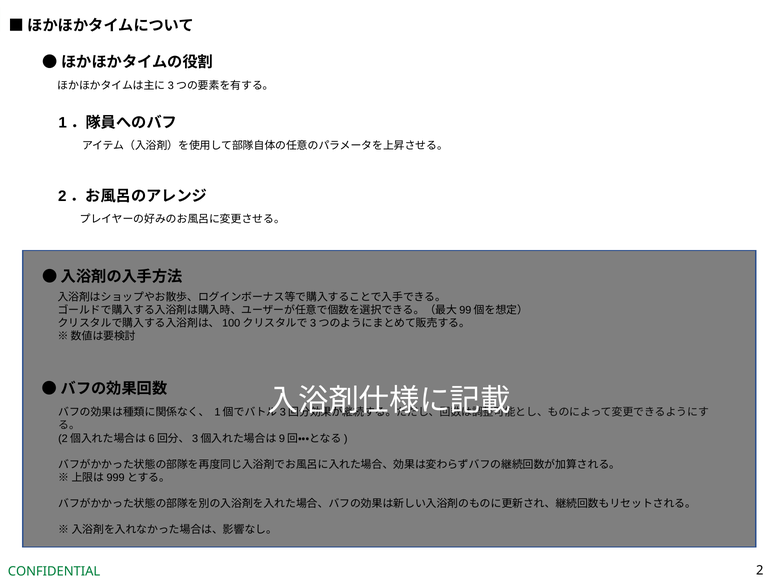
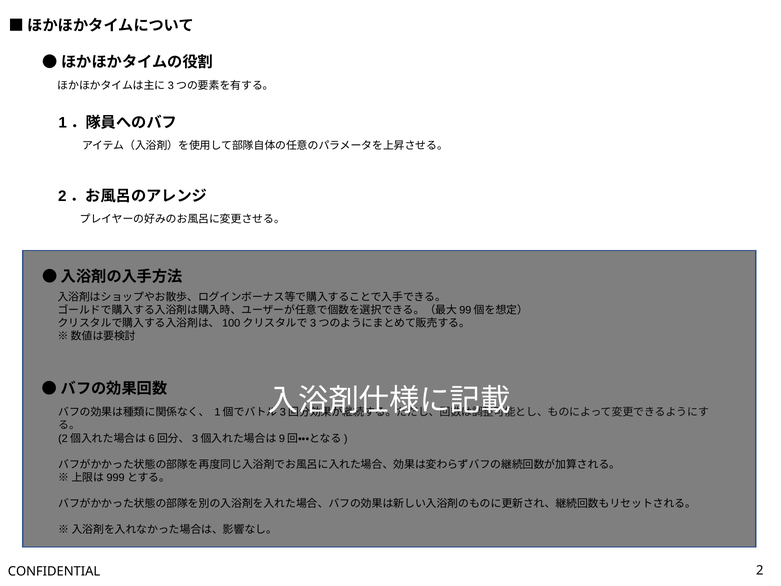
CONFIDENTIAL colour: green -> black (54, 571)
